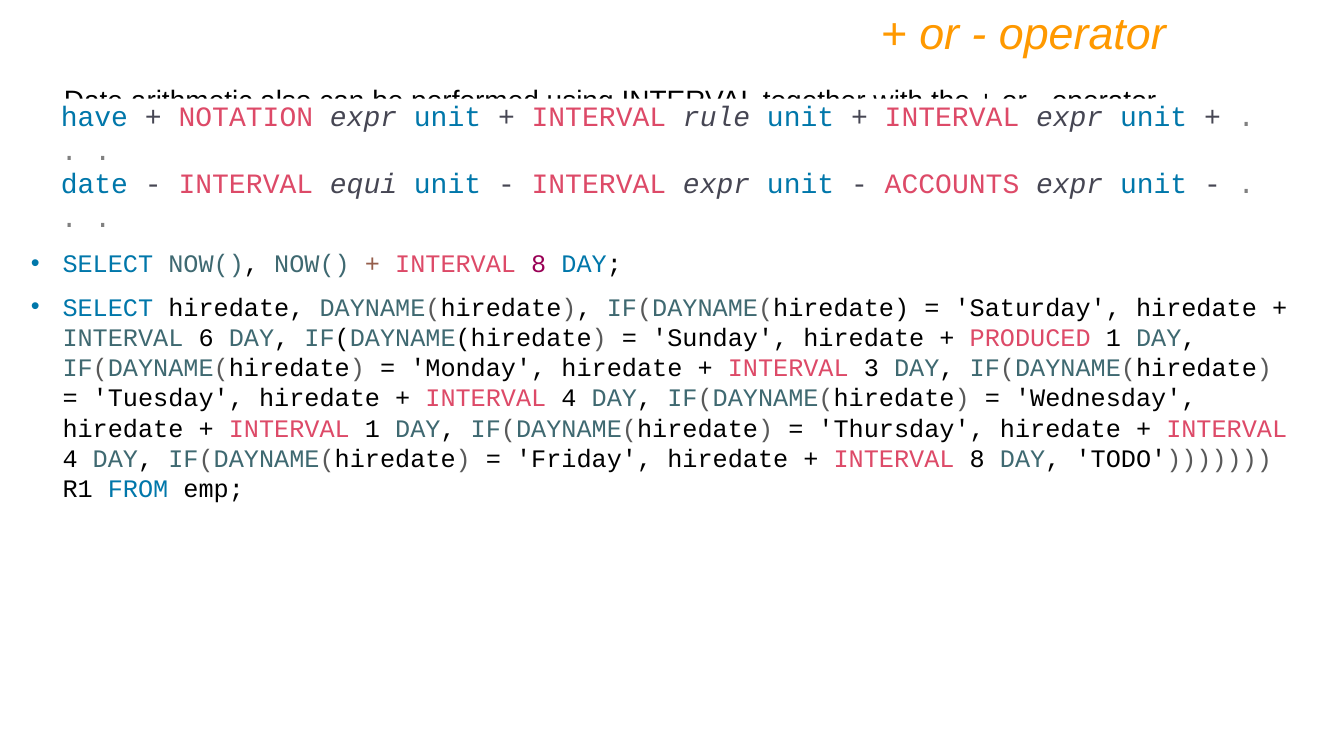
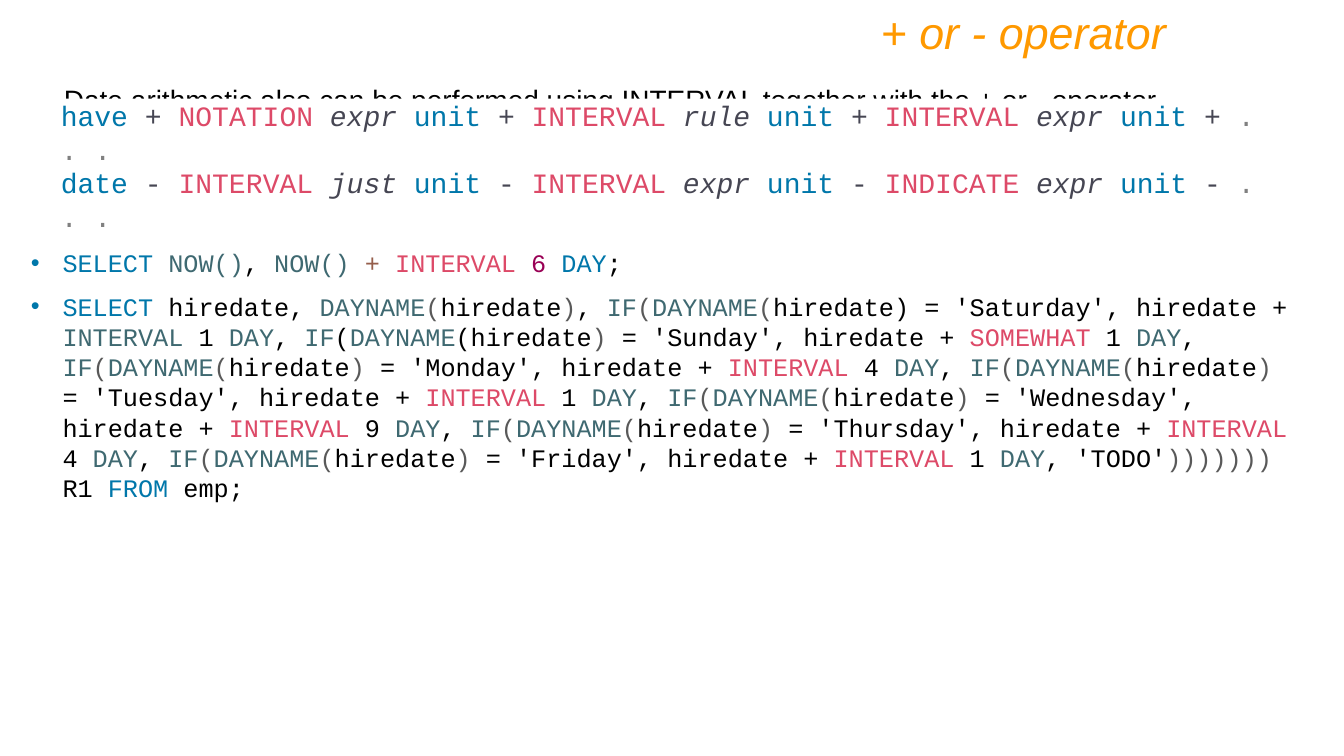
equi: equi -> just (364, 185)
ACCOUNTS: ACCOUNTS -> INDICATE (952, 185)
8: 8 -> 6 (539, 264)
6: 6 -> 1 (206, 338)
PRODUCED: PRODUCED -> SOMEWHAT (1030, 338)
3: 3 -> 4 (871, 368)
4: 4 -> 1 (569, 399)
INTERVAL 1: 1 -> 9 (372, 429)
8: 8 -> 1 (977, 459)
